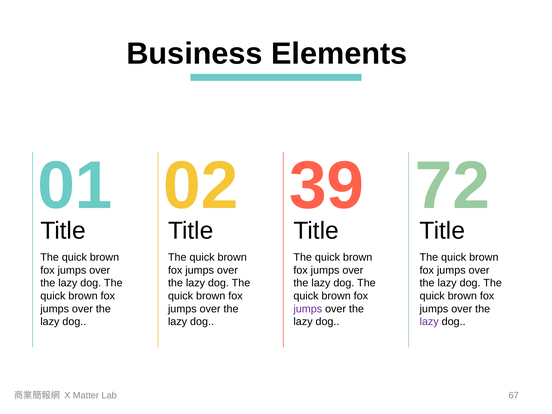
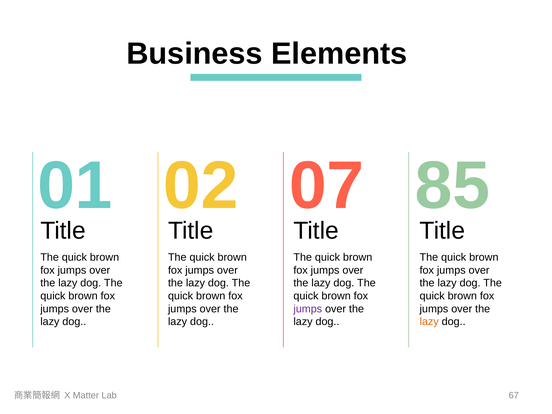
39: 39 -> 07 (327, 186)
72: 72 -> 85 (452, 186)
lazy colour: purple -> orange (429, 322)
